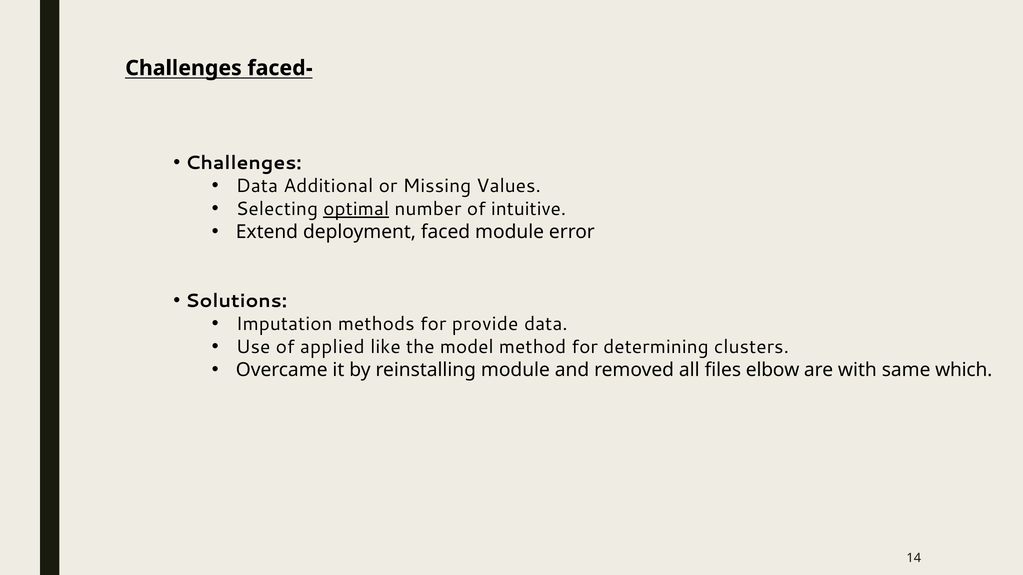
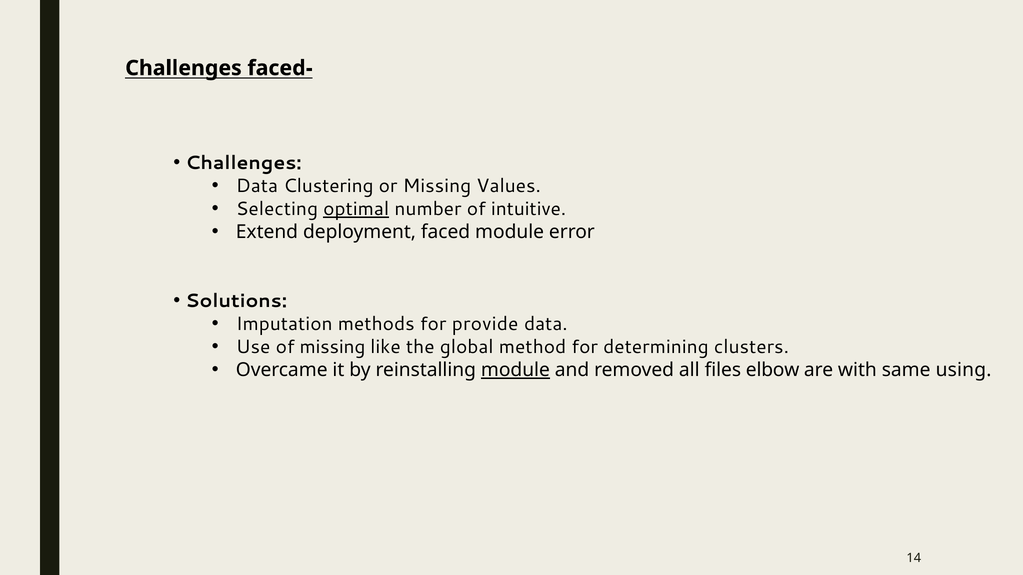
Additional: Additional -> Clustering (328, 186)
of applied: applied -> missing (332, 347)
model: model -> global (467, 347)
module underline: none -> present (515, 370)
which: which -> using (964, 370)
